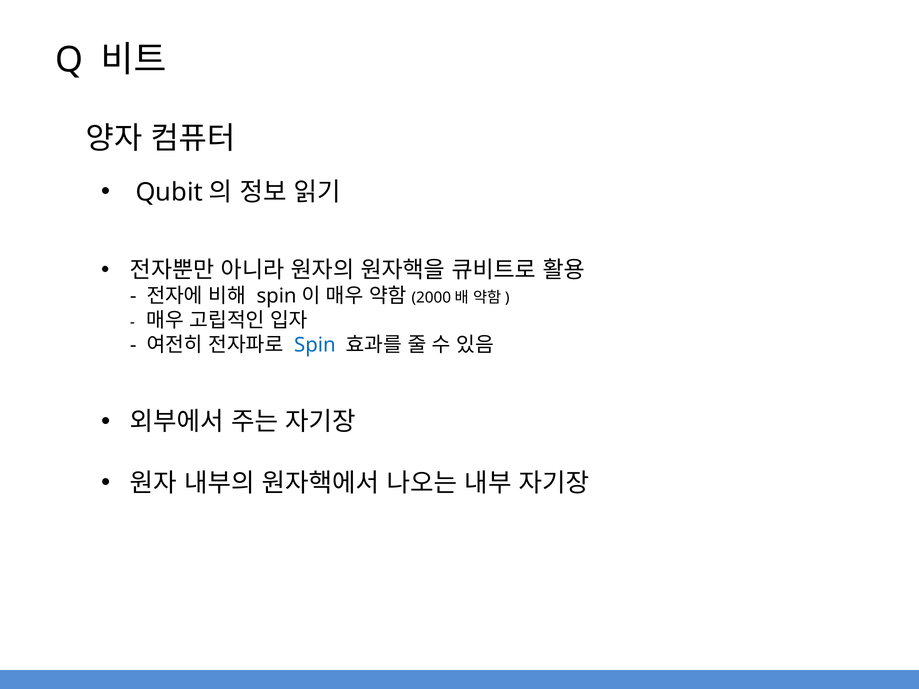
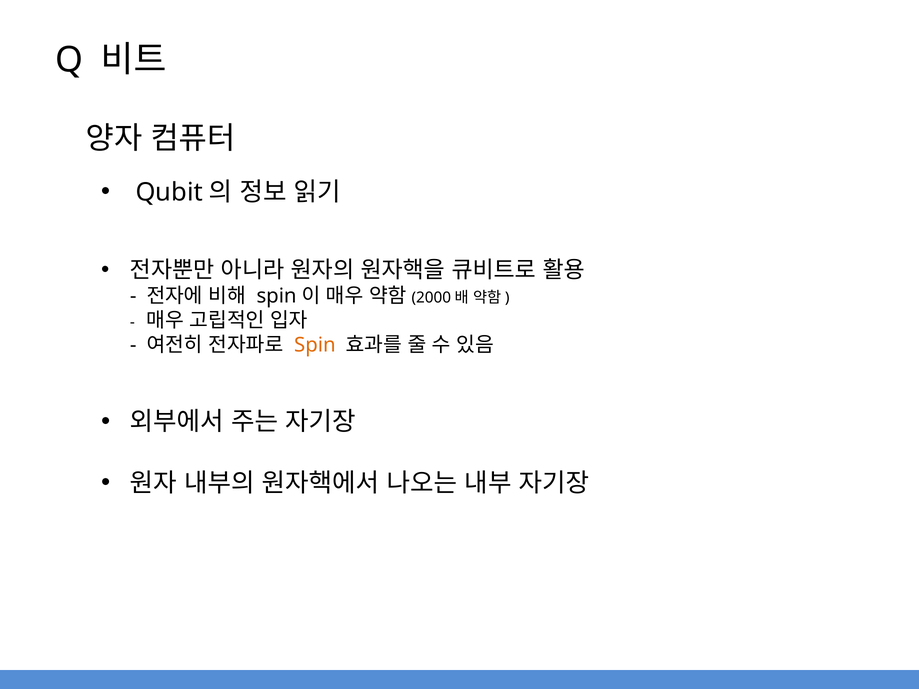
Spin colour: blue -> orange (315, 345)
